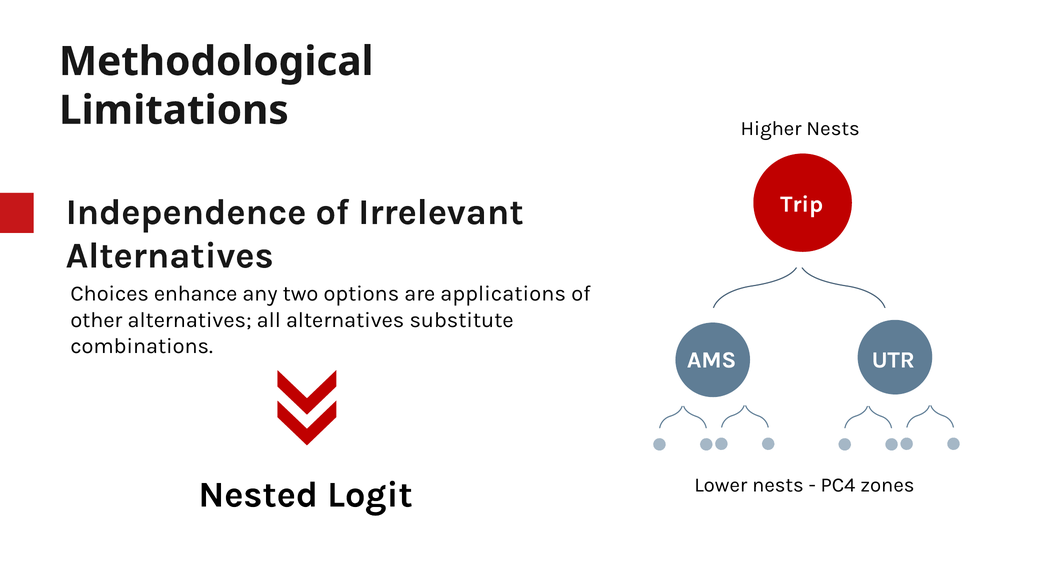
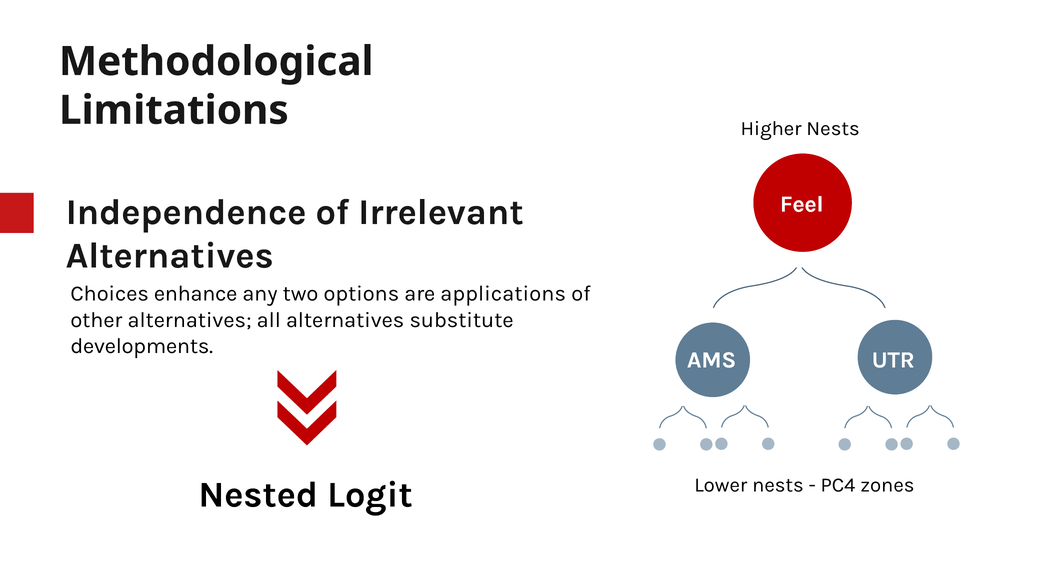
Trip: Trip -> Feel (802, 204)
combinations: combinations -> developments (142, 346)
